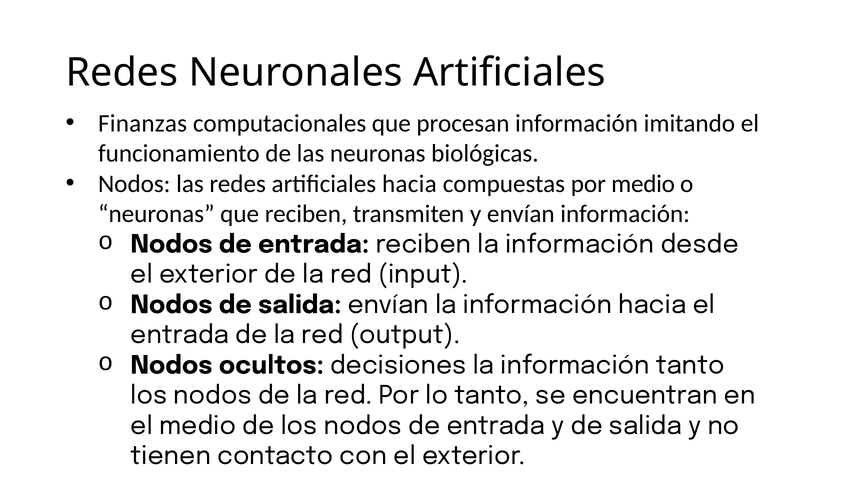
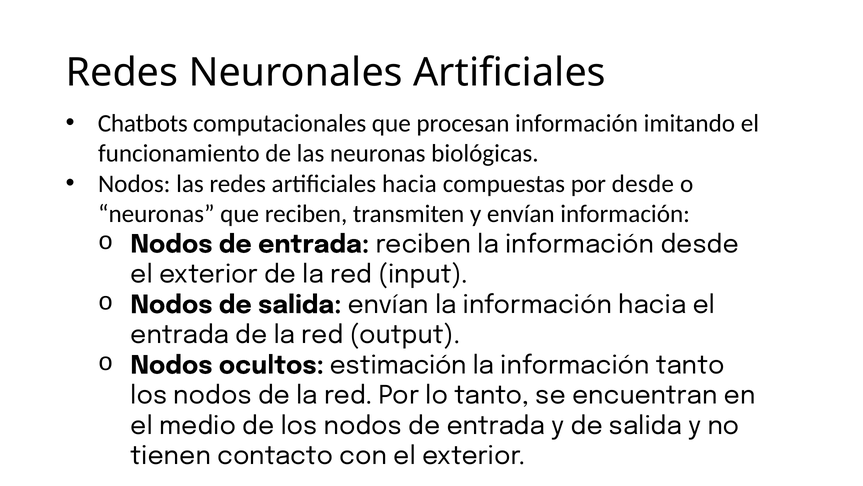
Finanzas: Finanzas -> Chatbots (143, 123)
por medio: medio -> desde (643, 184)
decisiones: decisiones -> estimación (398, 365)
